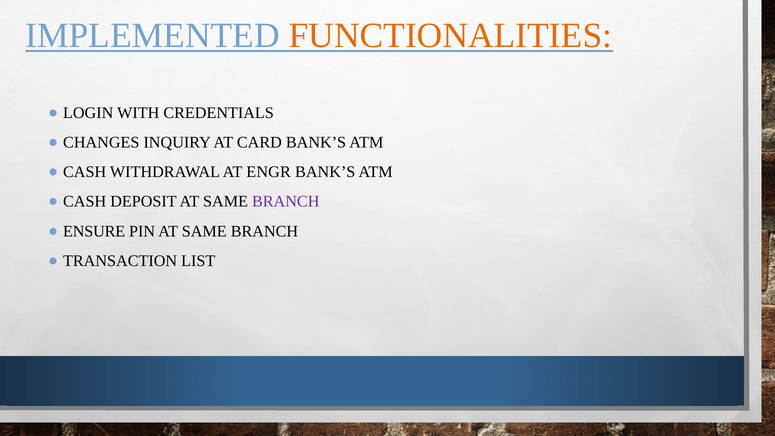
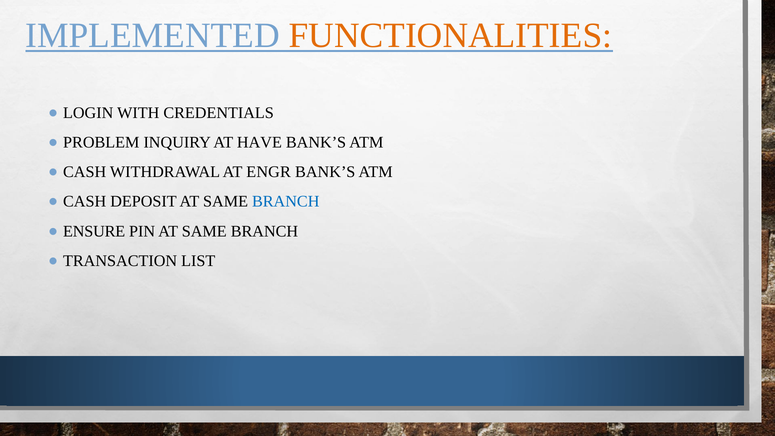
CHANGES: CHANGES -> PROBLEM (101, 142)
CARD: CARD -> HAVE (259, 142)
BRANCH colour: purple -> blue (286, 202)
